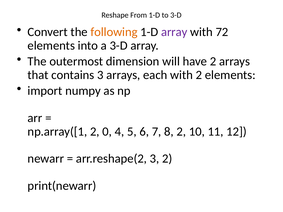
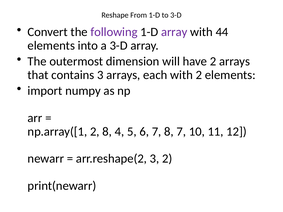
following colour: orange -> purple (114, 32)
72: 72 -> 44 (222, 32)
2 0: 0 -> 8 (107, 132)
8 2: 2 -> 7 (181, 132)
